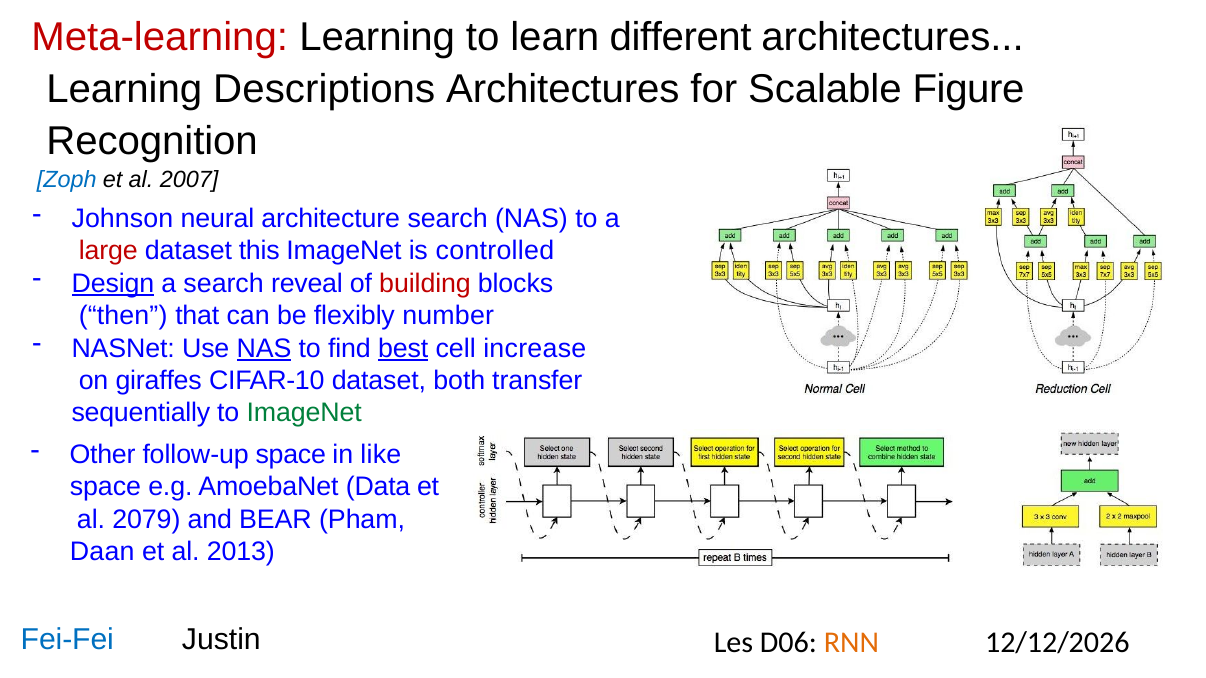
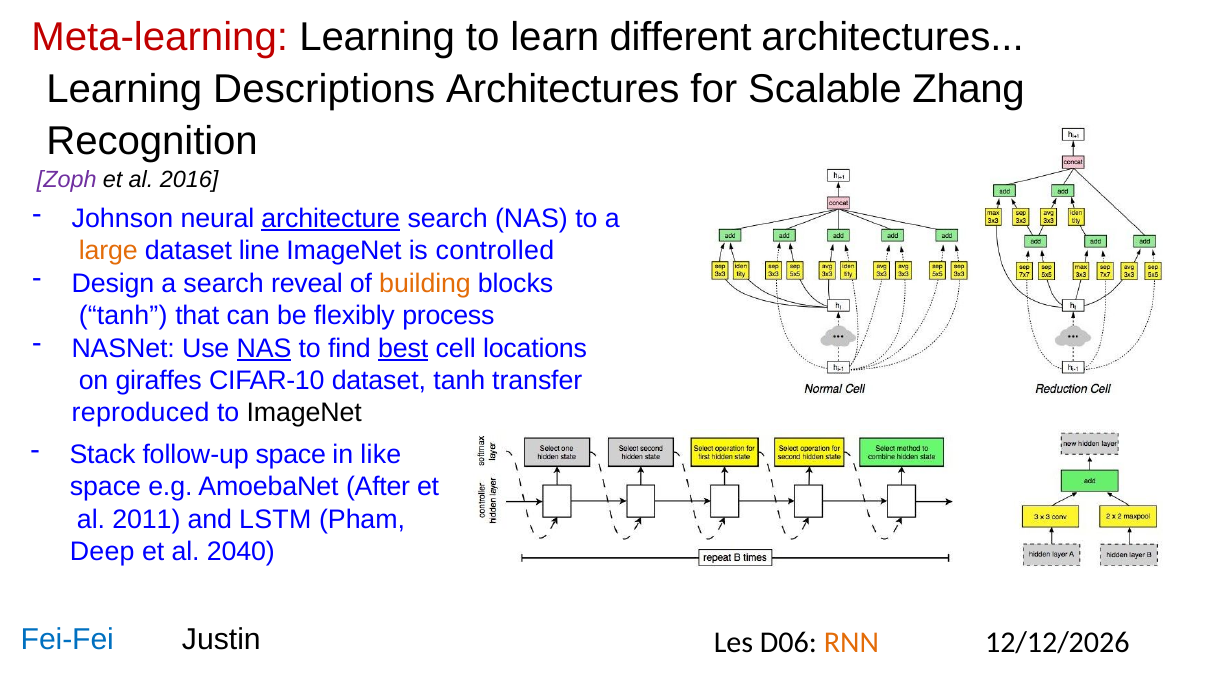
Figure: Figure -> Zhang (969, 89)
Zoph colour: blue -> purple (67, 180)
2007: 2007 -> 2016 (189, 180)
architecture underline: none -> present (331, 219)
large colour: red -> orange (108, 251)
this: this -> line (259, 251)
Design underline: present -> none (113, 284)
building colour: red -> orange (425, 284)
then: then -> tanh (123, 316)
number: number -> process (448, 316)
increase: increase -> locations (535, 348)
dataset both: both -> tanh (459, 381)
sequentially: sequentially -> reproduced (141, 413)
ImageNet colour: green -> black (304, 413)
Other: Other -> Stack (103, 455)
Data: Data -> After (378, 487)
2079: 2079 -> 2011 (146, 520)
BEAR: BEAR -> LSTM (275, 520)
Daan: Daan -> Deep (102, 552)
2013: 2013 -> 2040 (241, 552)
